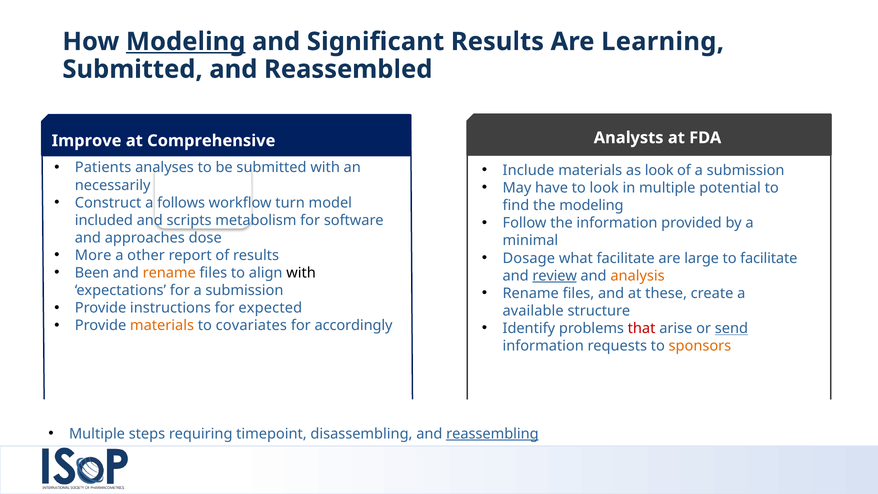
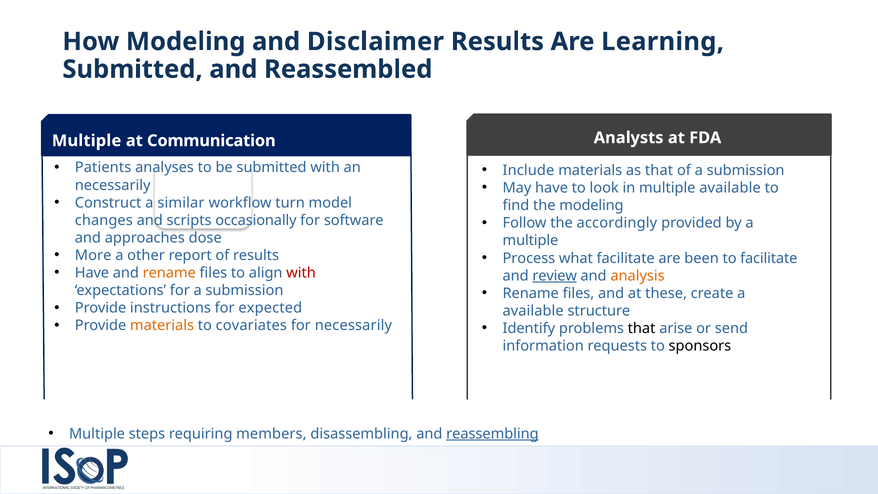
Modeling underline: present -> none (186, 42)
Significant: Significant -> Disclaimer (375, 42)
Improve: Improve -> Multiple (87, 141)
Comprehensive: Comprehensive -> Communication (211, 141)
as look: look -> that (659, 170)
multiple potential: potential -> available (730, 188)
follows: follows -> similar (181, 203)
the information: information -> accordingly (617, 223)
included: included -> changes (104, 220)
metabolism: metabolism -> occasionally (256, 220)
minimal: minimal -> multiple (530, 241)
Dosage: Dosage -> Process (529, 258)
large: large -> been (702, 258)
Been: Been -> Have (92, 273)
with colour: black -> red (301, 273)
for accordingly: accordingly -> necessarily (353, 326)
that colour: red -> black (642, 328)
send underline: present -> none (731, 328)
sponsors colour: orange -> black (700, 346)
timepoint: timepoint -> members (271, 434)
